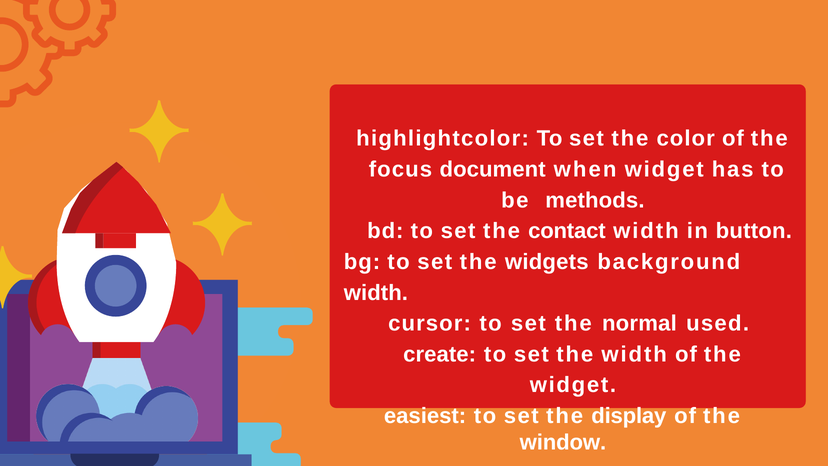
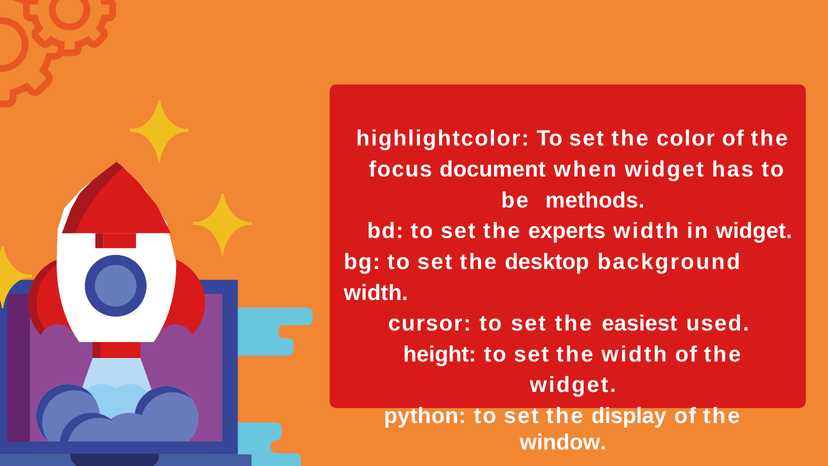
contact: contact -> experts (567, 231)
in button: button -> widget (754, 231)
widgets: widgets -> desktop (547, 262)
normal: normal -> easiest (640, 323)
create: create -> height (440, 354)
easiest: easiest -> python (425, 416)
